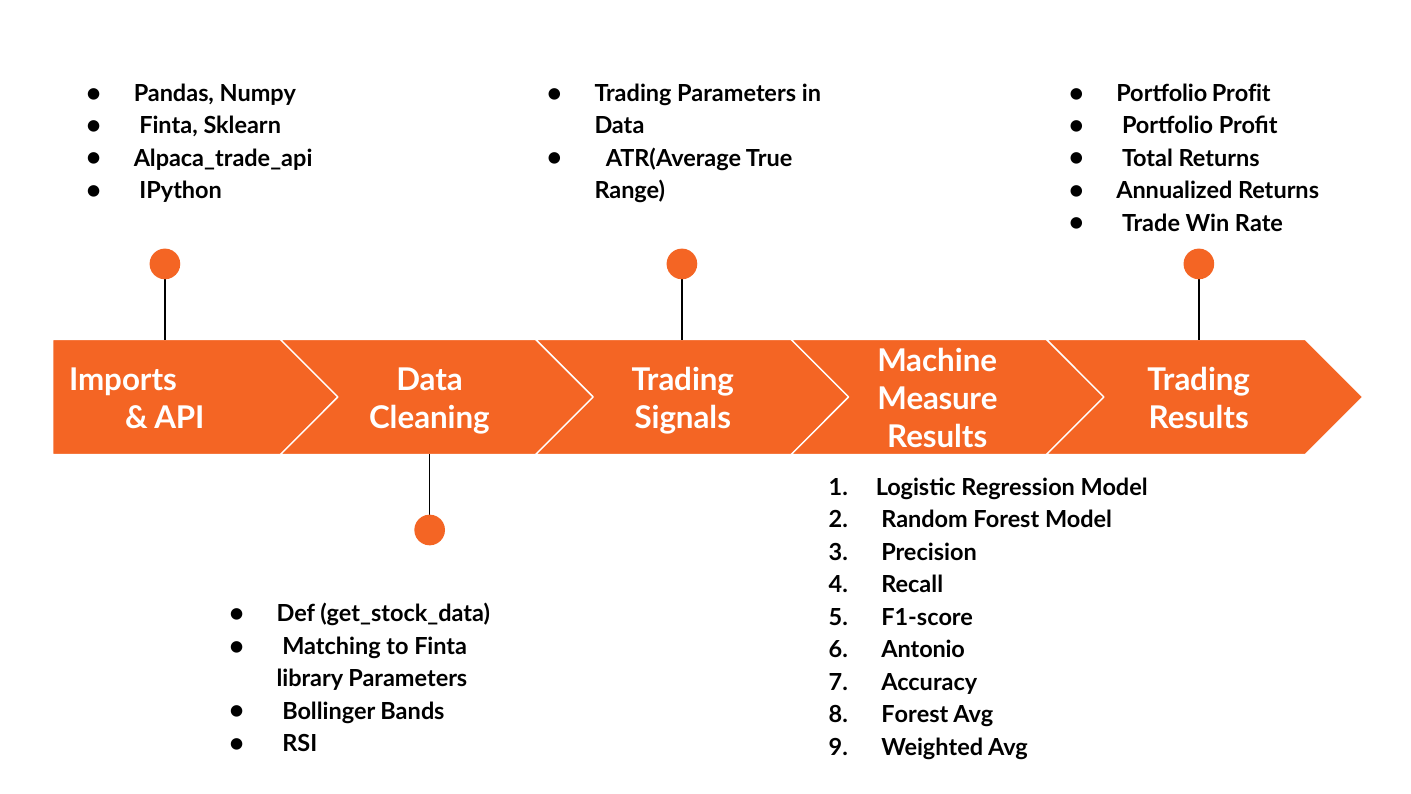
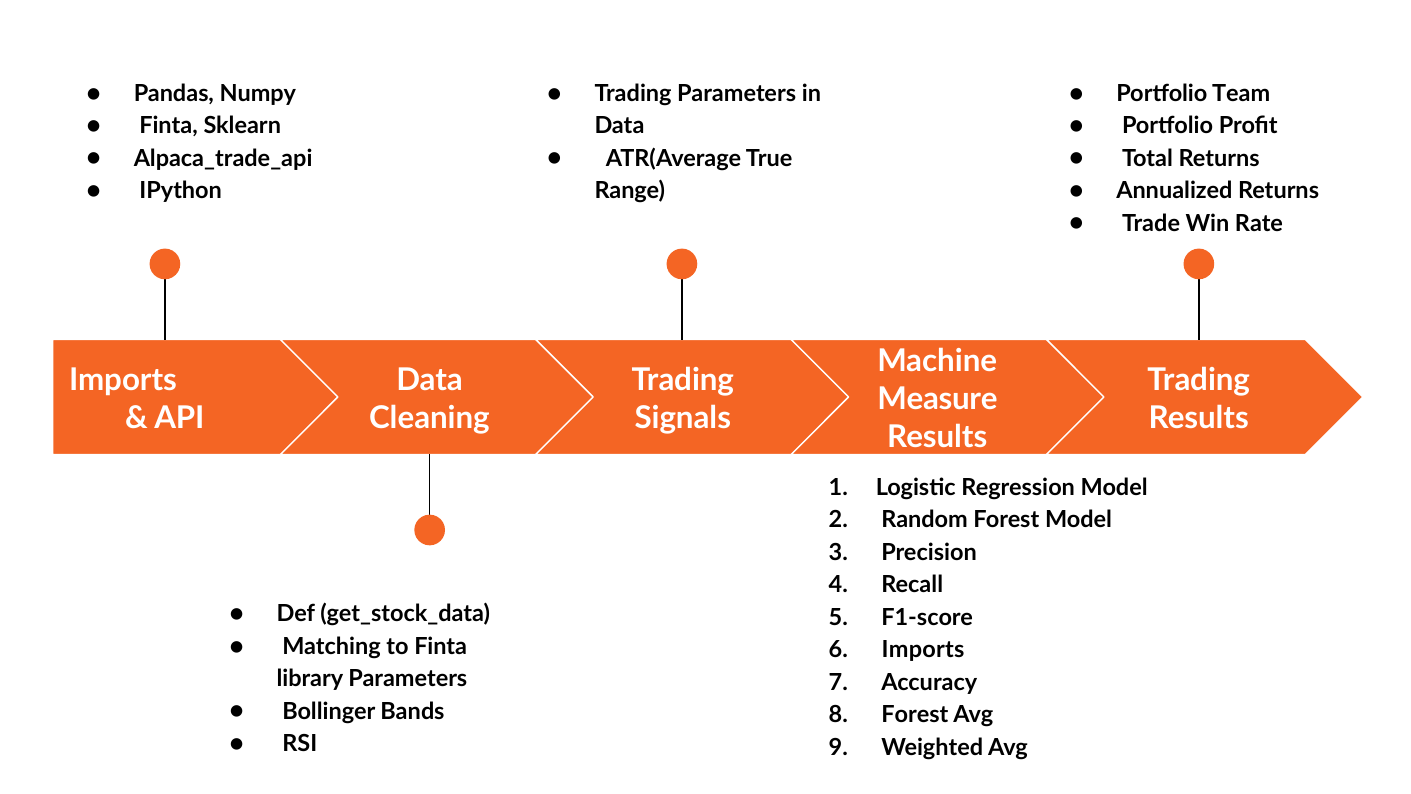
Profit: Profit -> Team (1241, 94)
Antonio: Antonio -> Imports (923, 650)
